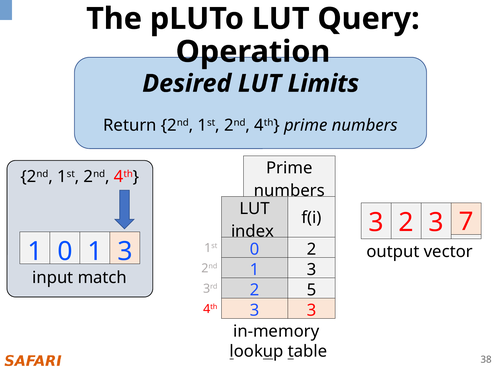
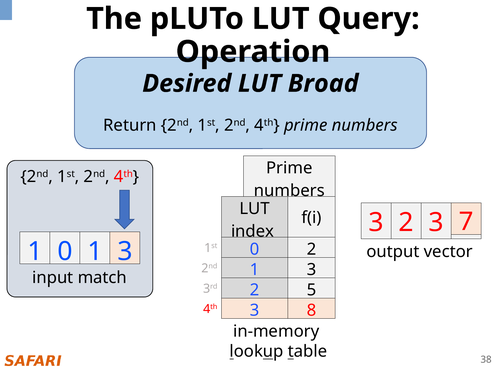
Limits: Limits -> Broad (323, 84)
3: 3 -> 8 (312, 311)
